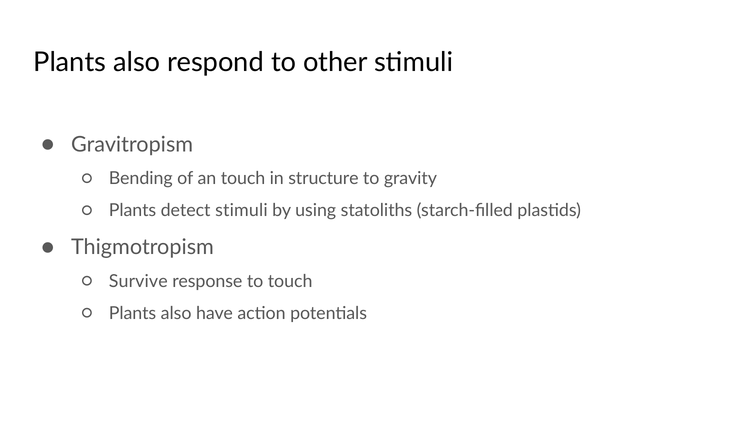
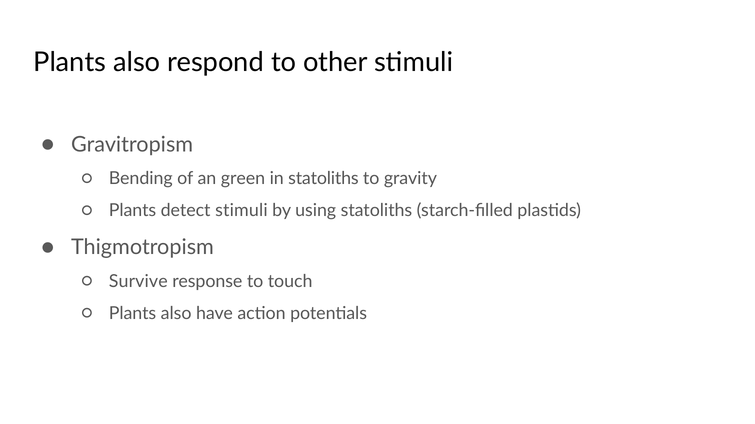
an touch: touch -> green (243, 179)
in structure: structure -> statoliths (323, 179)
